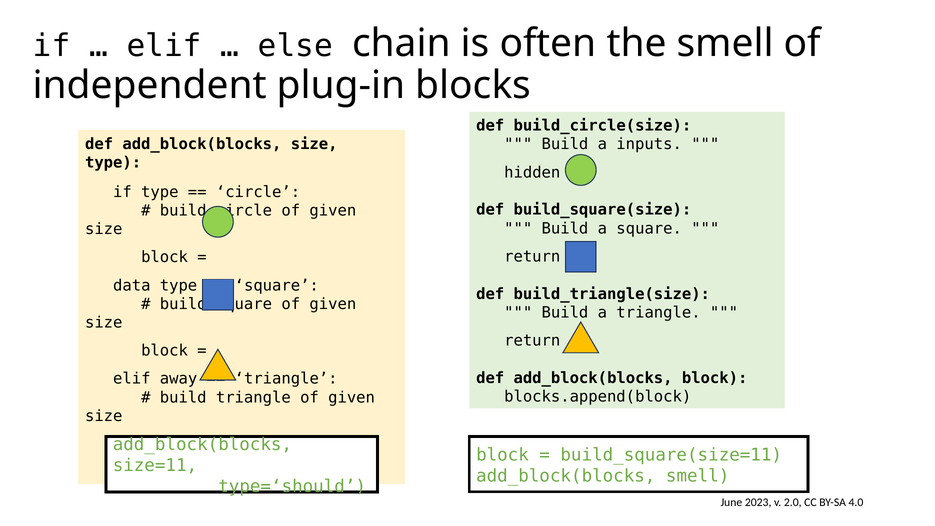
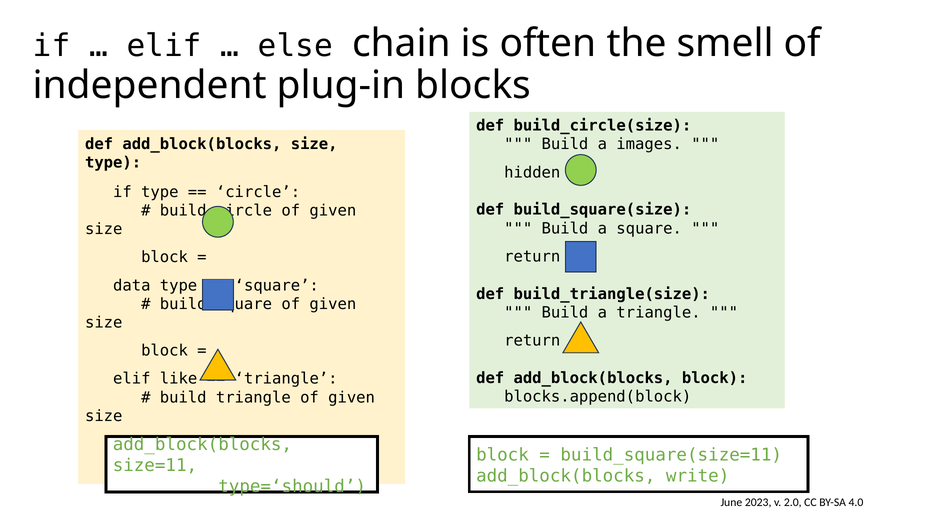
inputs: inputs -> images (649, 144)
away: away -> like (179, 379)
add_block(blocks smell: smell -> write (698, 476)
